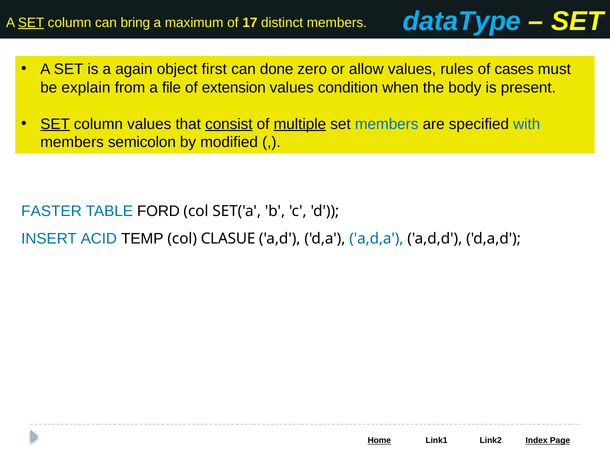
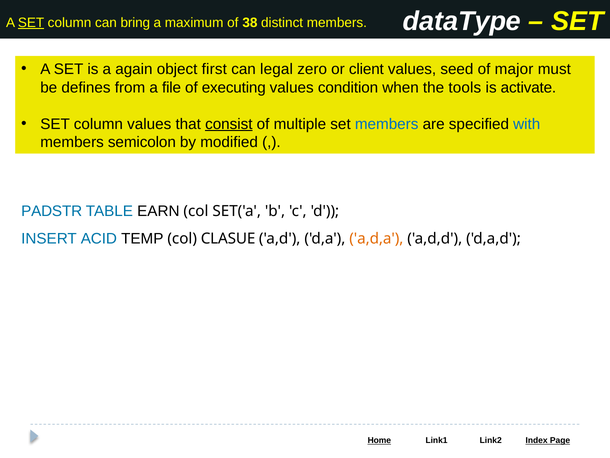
dataType colour: light blue -> white (462, 21)
17: 17 -> 38 (250, 23)
done: done -> legal (277, 69)
allow: allow -> client (366, 69)
rules: rules -> seed (457, 69)
cases: cases -> major (514, 69)
explain: explain -> defines (86, 87)
extension: extension -> executing (234, 87)
body: body -> tools (465, 87)
present: present -> activate (528, 87)
SET underline: present -> none (55, 124)
multiple underline: present -> none (300, 124)
FASTER: FASTER -> PADSTR (52, 211)
FORD: FORD -> EARN (158, 211)
a,d,a colour: blue -> orange (376, 239)
